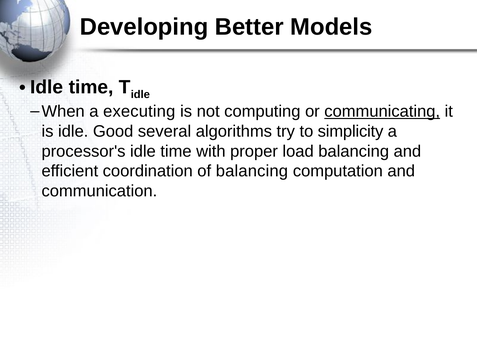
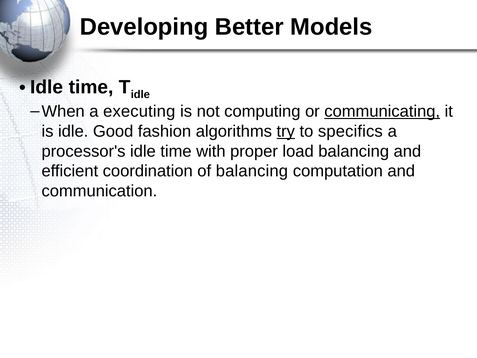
several: several -> fashion (165, 131)
try underline: none -> present (286, 131)
simplicity: simplicity -> specifics (350, 131)
